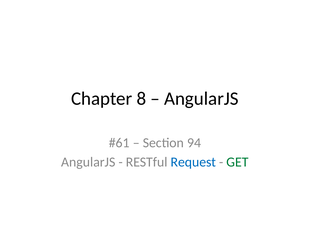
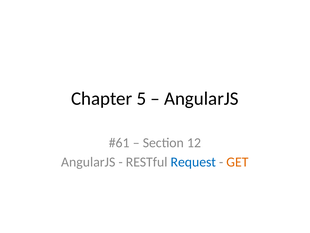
8: 8 -> 5 (141, 98)
94: 94 -> 12 (194, 143)
GET colour: green -> orange (237, 162)
